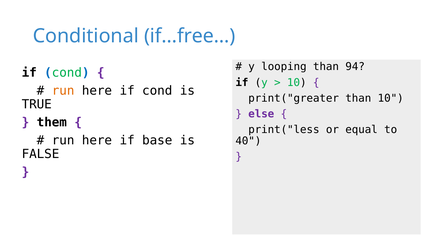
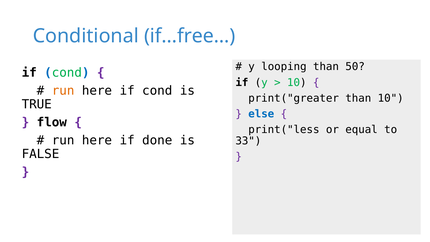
94: 94 -> 50 (355, 67)
else colour: purple -> blue (261, 114)
them: them -> flow (52, 122)
base: base -> done (157, 140)
40: 40 -> 33 (248, 141)
